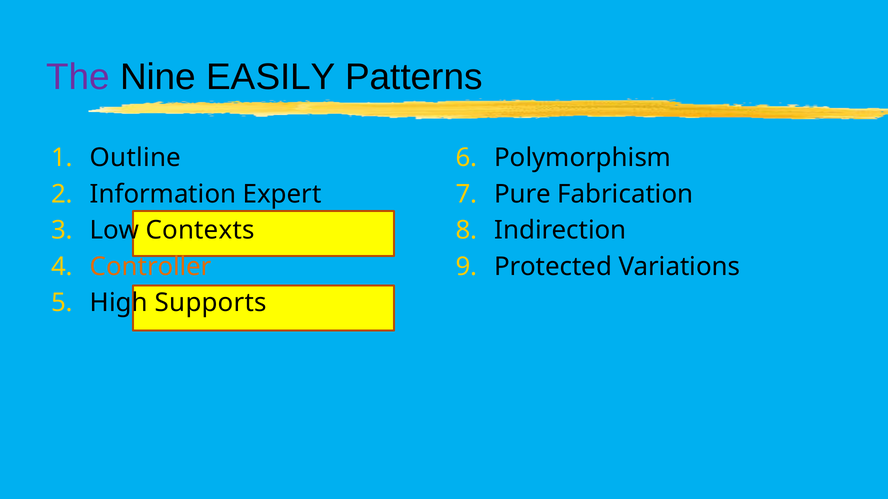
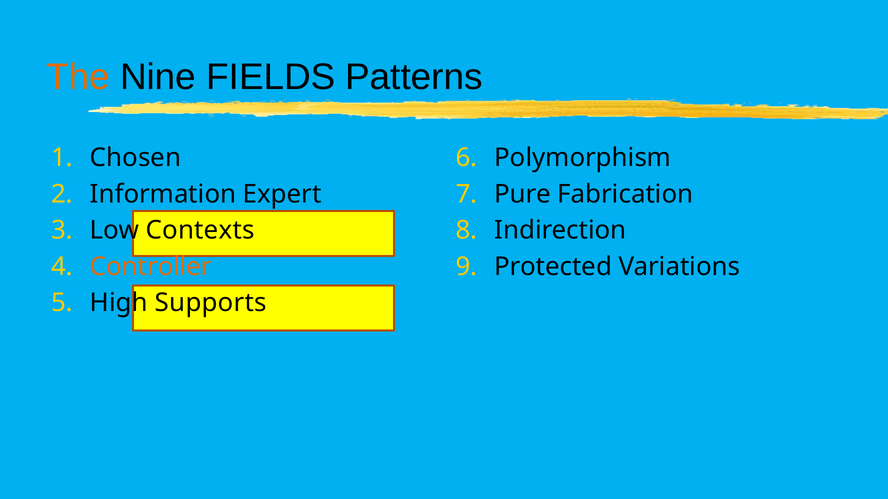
The colour: purple -> orange (78, 77)
EASILY: EASILY -> FIELDS (271, 77)
Outline: Outline -> Chosen (136, 158)
